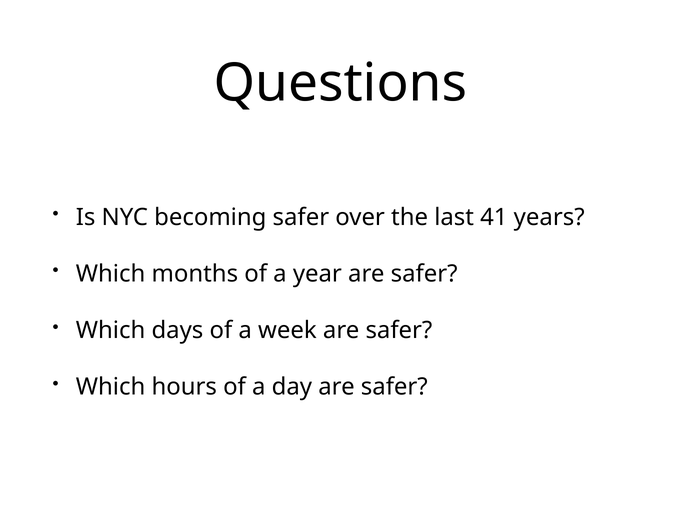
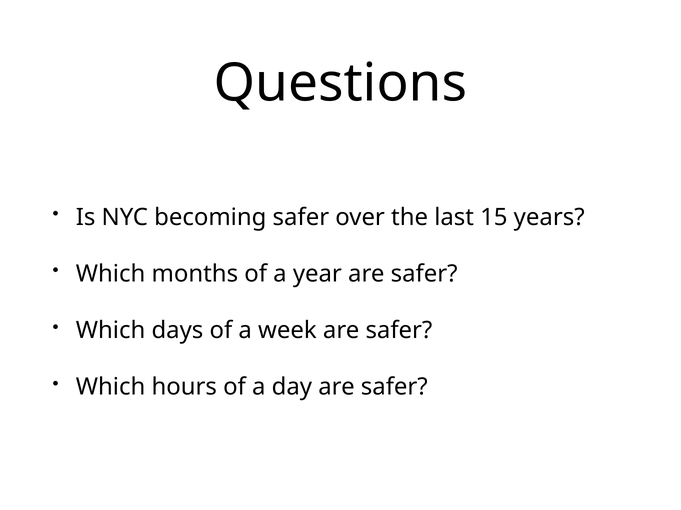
41: 41 -> 15 (494, 218)
